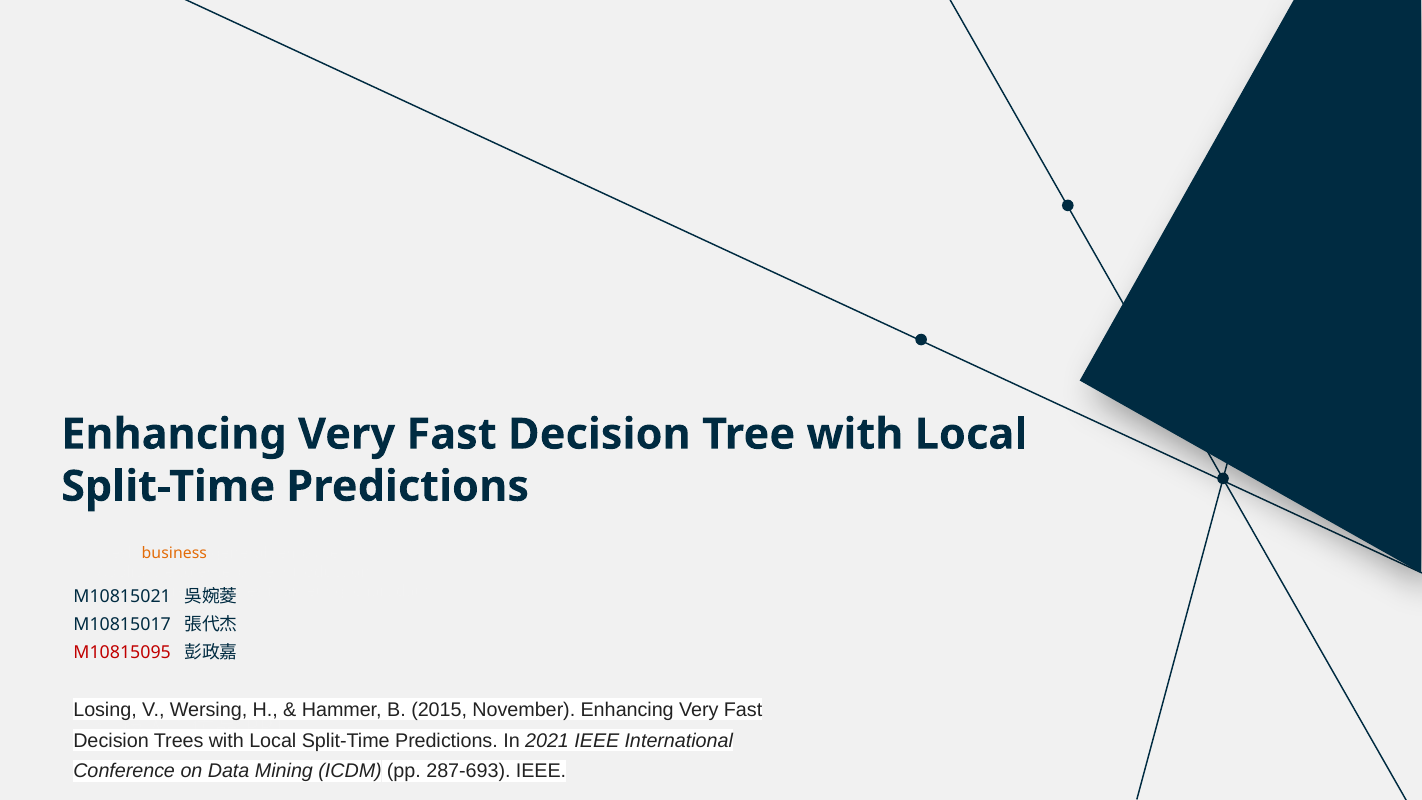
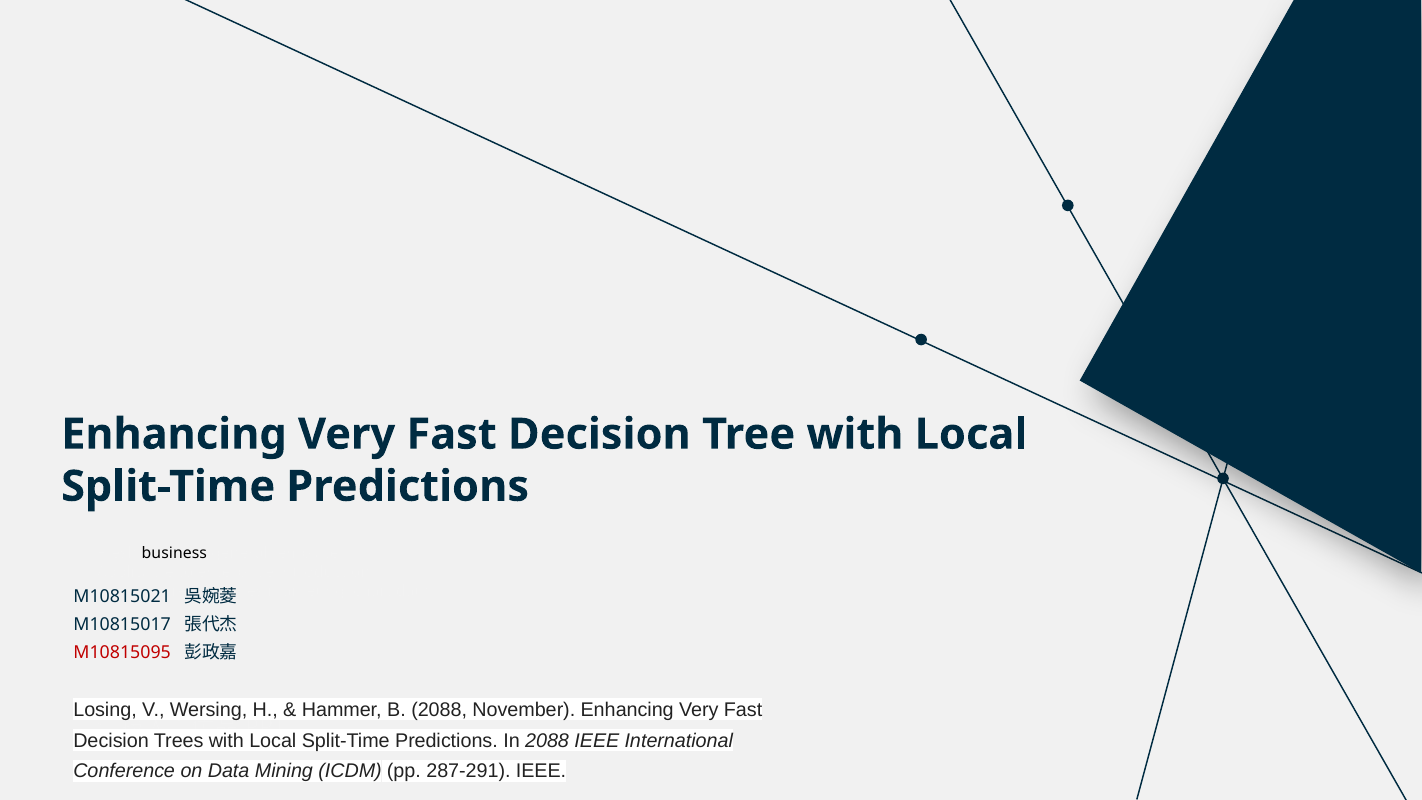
business colour: orange -> black (174, 553)
B 2015: 2015 -> 2088 (439, 710)
In 2021: 2021 -> 2088 (547, 740)
287-693: 287-693 -> 287-291 (468, 771)
